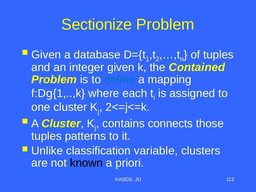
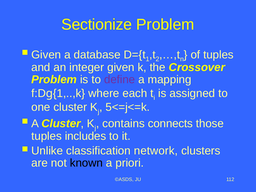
Contained: Contained -> Crossover (197, 67)
define colour: blue -> purple (120, 80)
2<=j<=k: 2<=j<=k -> 5<=j<=k (128, 107)
patterns: patterns -> includes (85, 136)
variable: variable -> network (156, 151)
